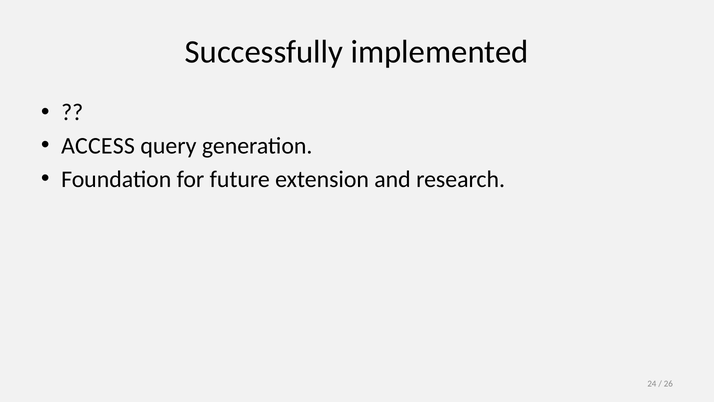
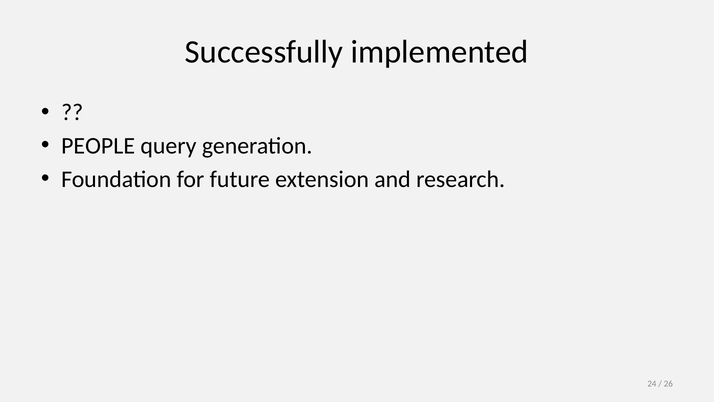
ACCESS: ACCESS -> PEOPLE (98, 146)
